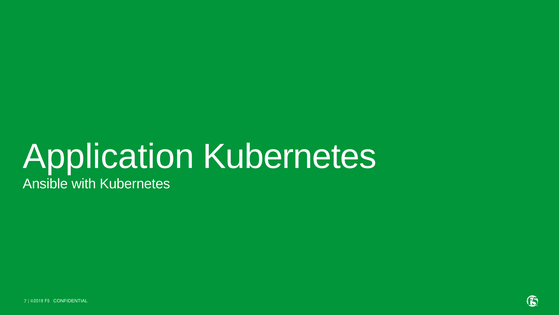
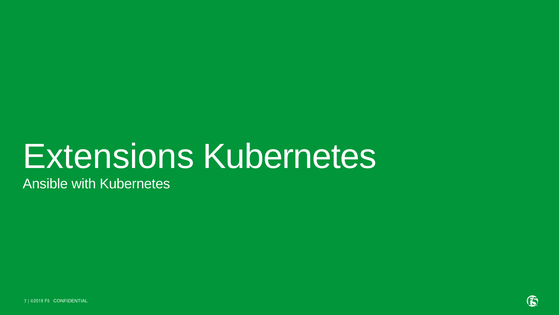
Application: Application -> Extensions (109, 156)
